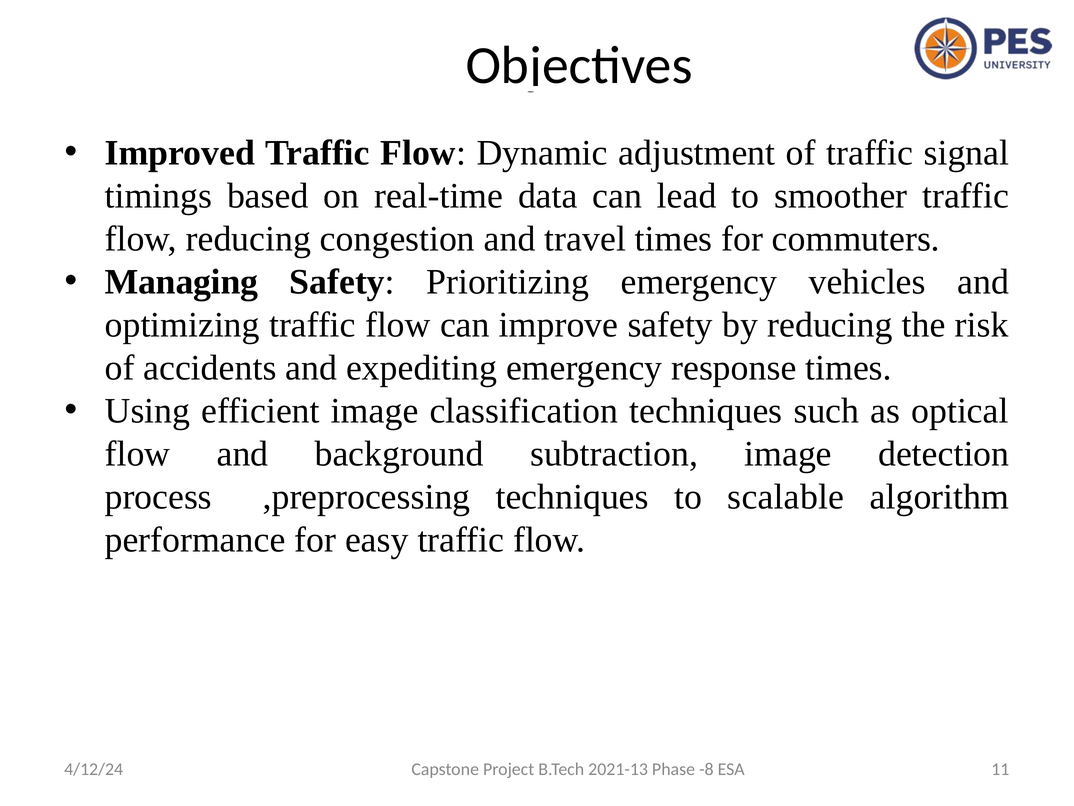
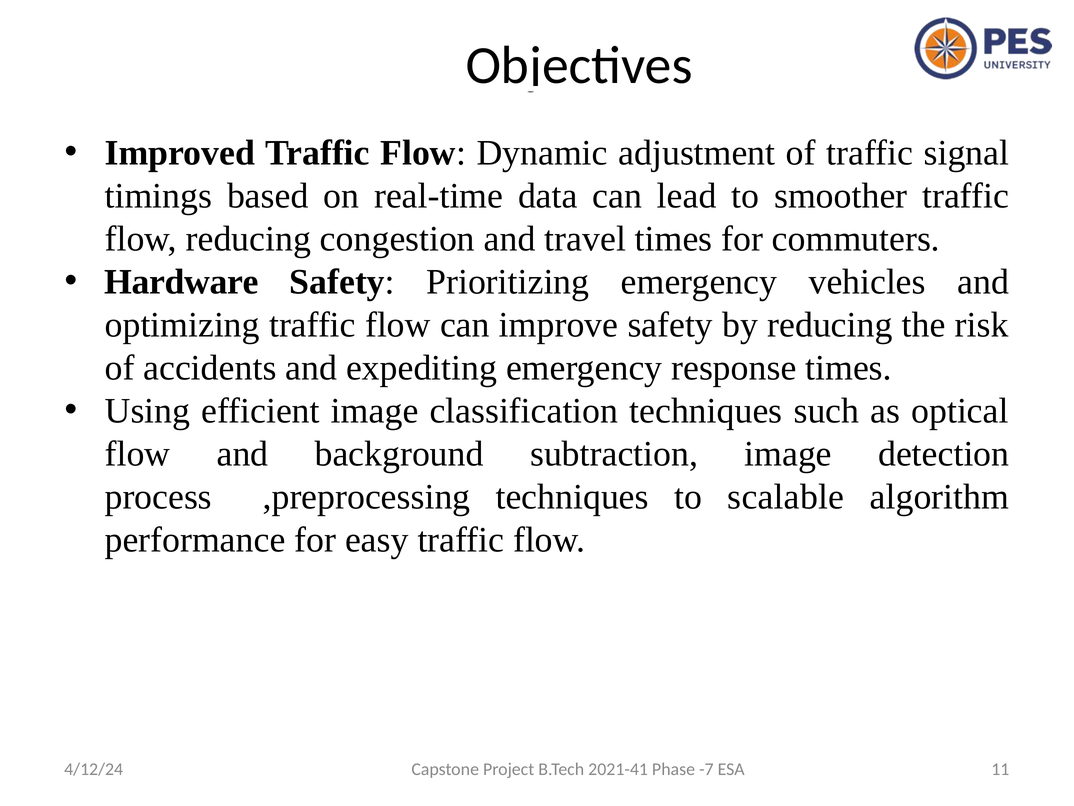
Managing: Managing -> Hardware (181, 282)
2021-13: 2021-13 -> 2021-41 (618, 769)
-8: -8 -> -7 (706, 769)
